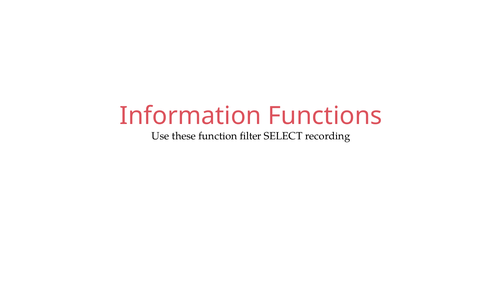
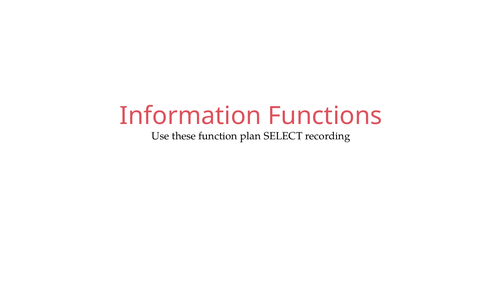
filter: filter -> plan (251, 136)
